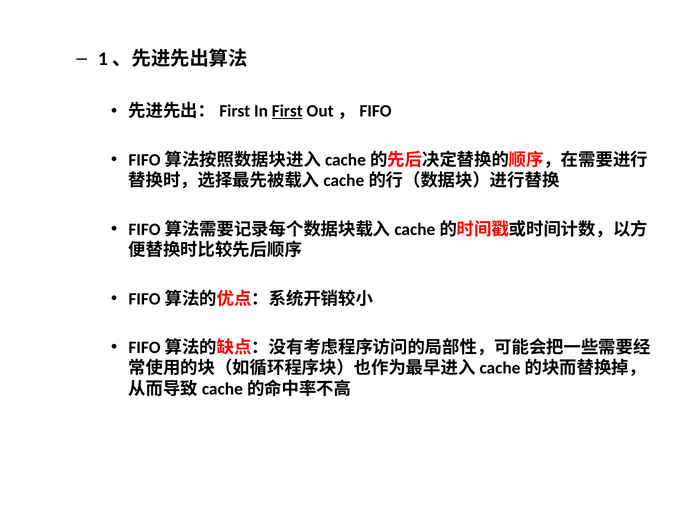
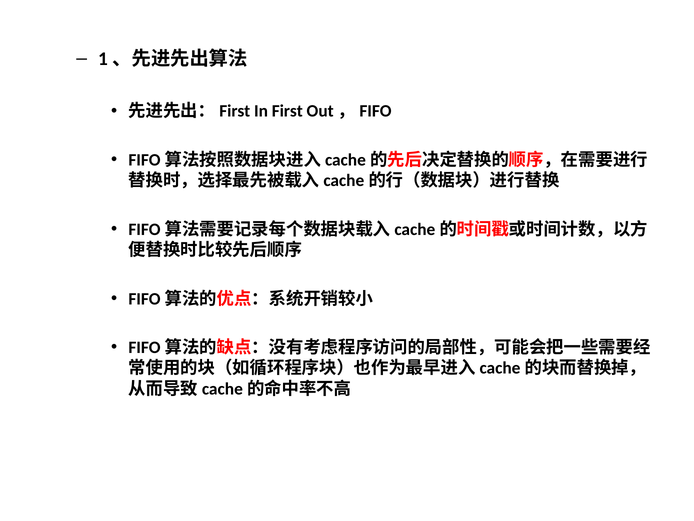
First underline: present -> none (287, 111)
